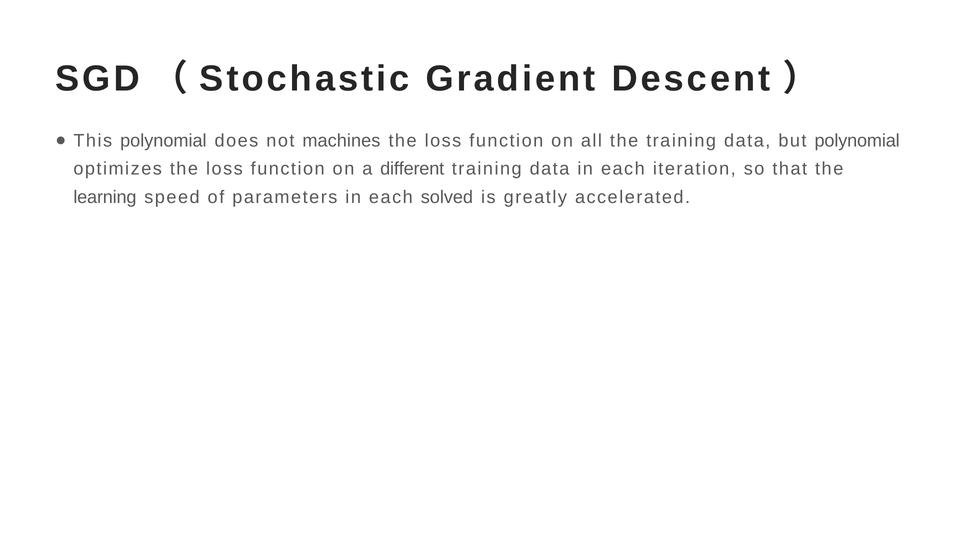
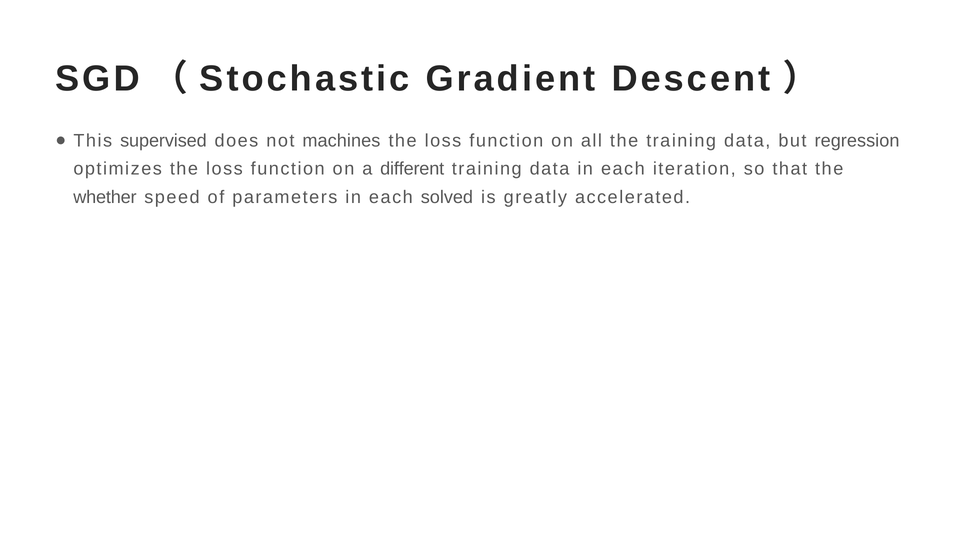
This polynomial: polynomial -> supervised (163, 140)
but polynomial: polynomial -> regression (857, 140)
learning: learning -> whether (105, 197)
